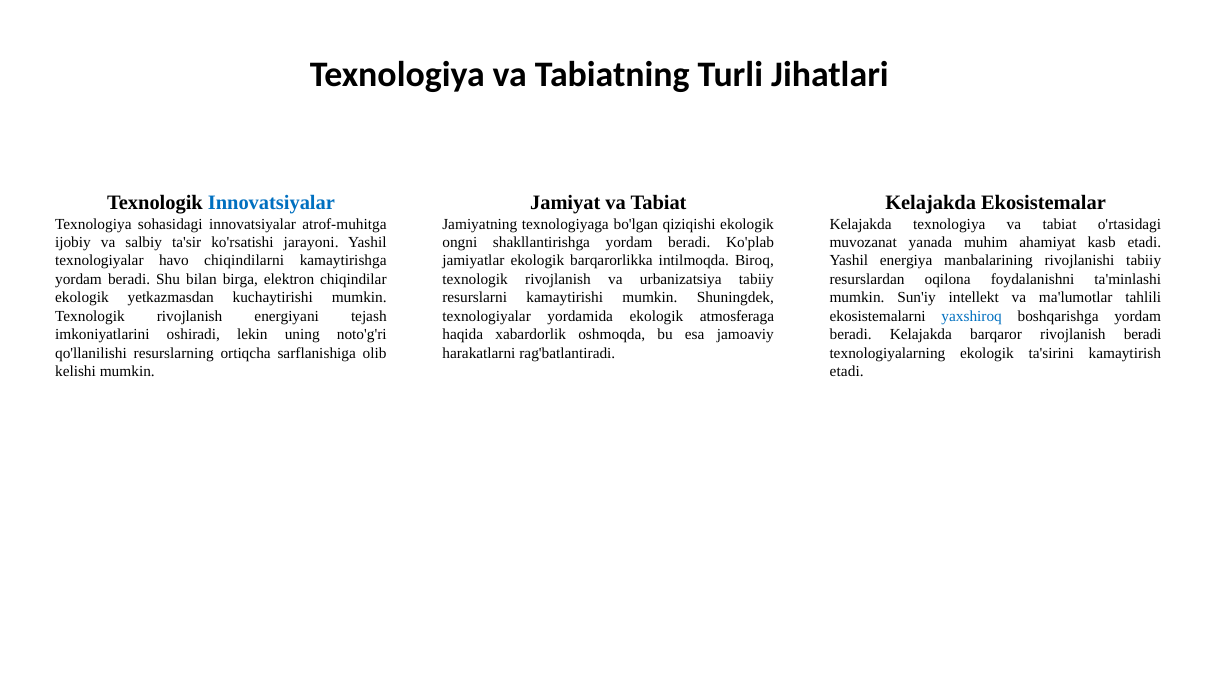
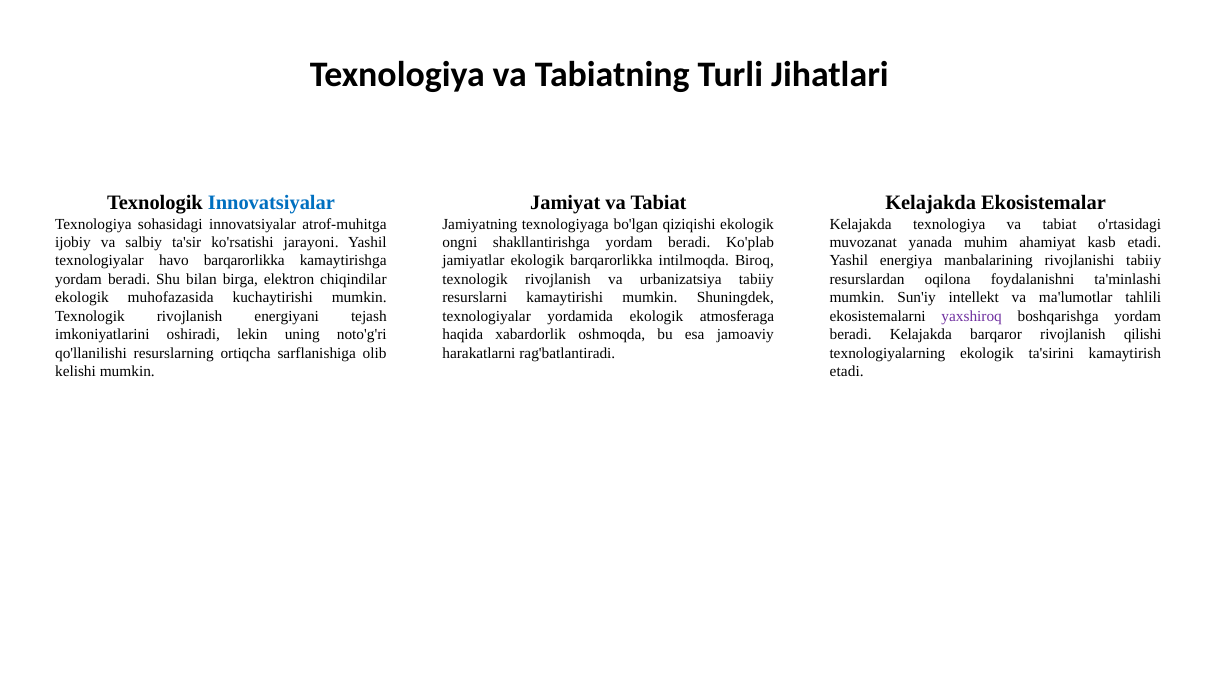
havo chiqindilarni: chiqindilarni -> barqarorlikka (244, 261)
yetkazmasdan: yetkazmasdan -> muhofazasida (171, 298)
yaxshiroq colour: blue -> purple (972, 316)
rivojlanish beradi: beradi -> qilishi (1143, 334)
